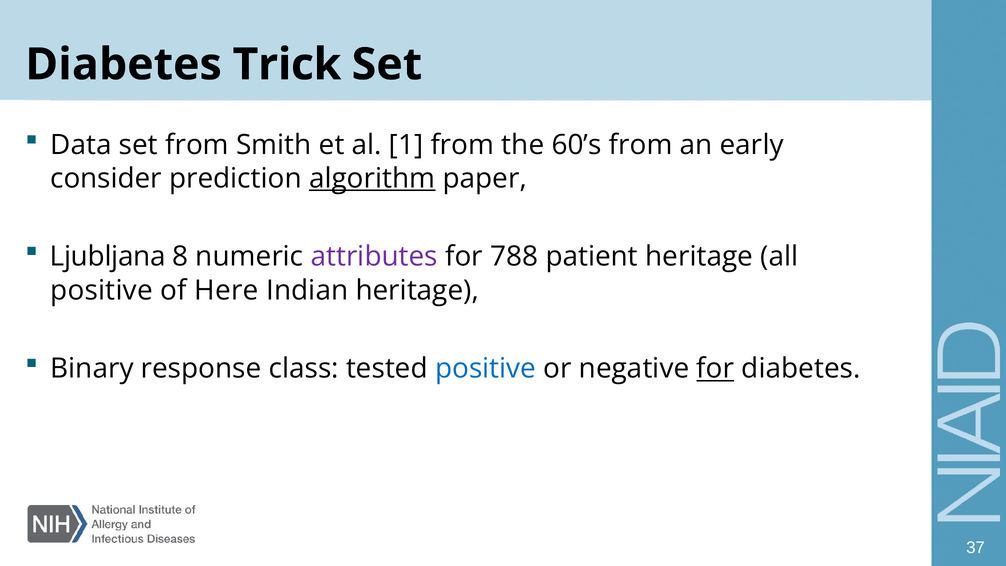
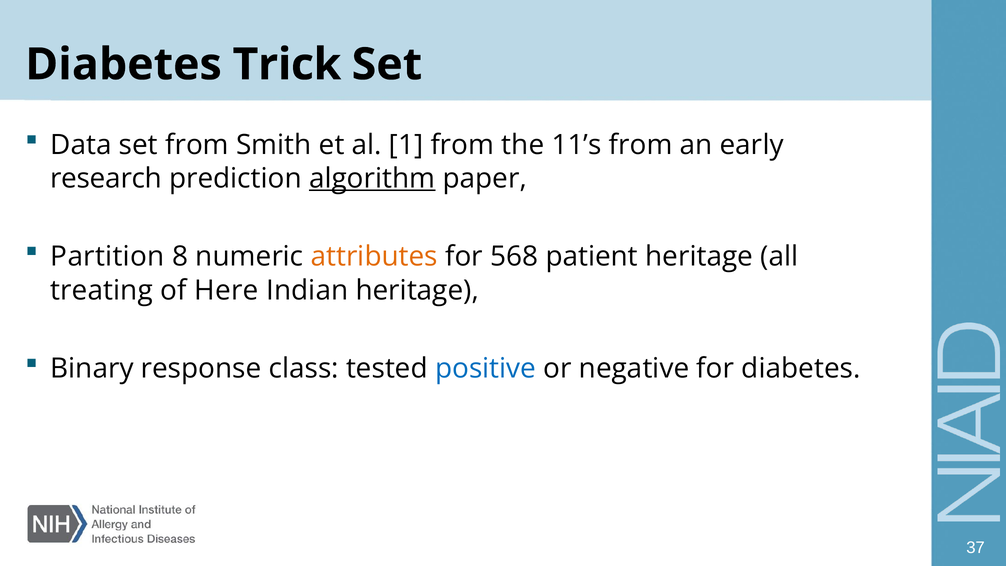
60’s: 60’s -> 11’s (577, 145)
consider: consider -> research (106, 178)
Ljubljana: Ljubljana -> Partition (107, 257)
attributes colour: purple -> orange (374, 257)
788: 788 -> 568 (514, 257)
positive: positive -> treating (102, 290)
for underline: present -> none (715, 369)
